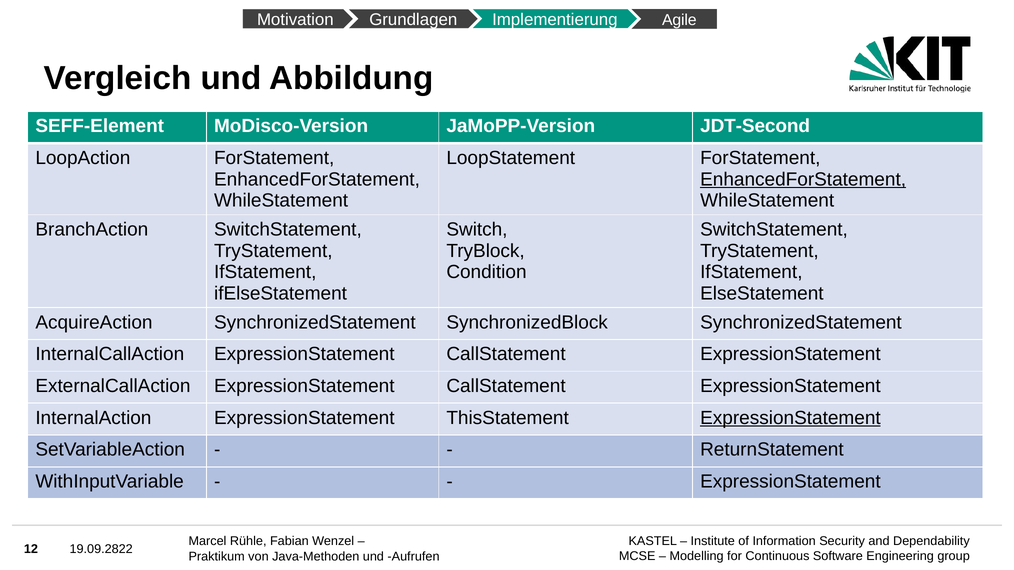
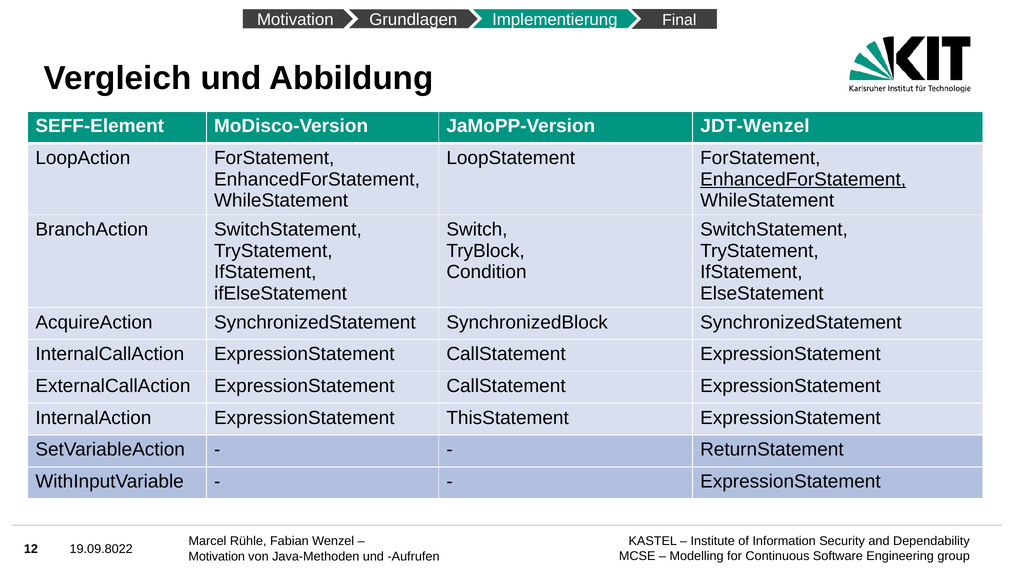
Agile: Agile -> Final (679, 20)
JDT-Second: JDT-Second -> JDT-Wenzel (755, 126)
ExpressionStatement underline: present -> none (790, 418)
19.09.2822: 19.09.2822 -> 19.09.8022 (101, 549)
Praktikum: Praktikum -> Motivation (217, 557)
